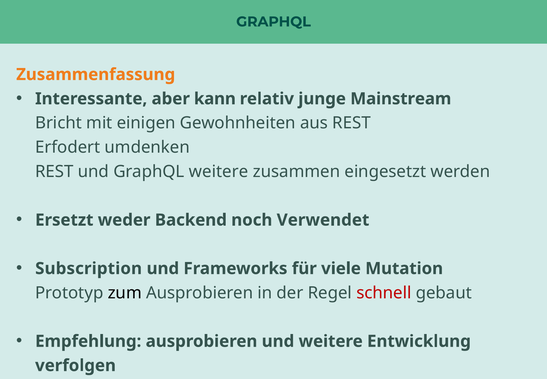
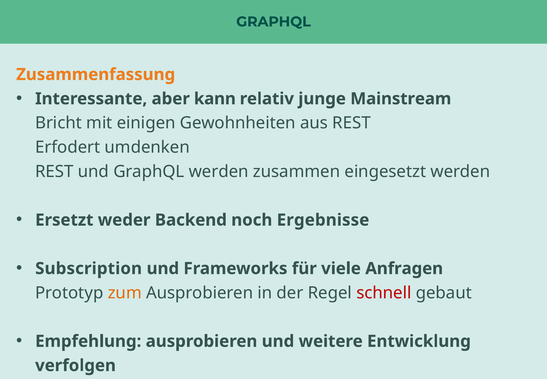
GraphQL weitere: weitere -> werden (219, 171)
Verwendet: Verwendet -> Ergebnisse (323, 220)
Mutation: Mutation -> Anfragen (404, 268)
zum colour: black -> orange (125, 293)
